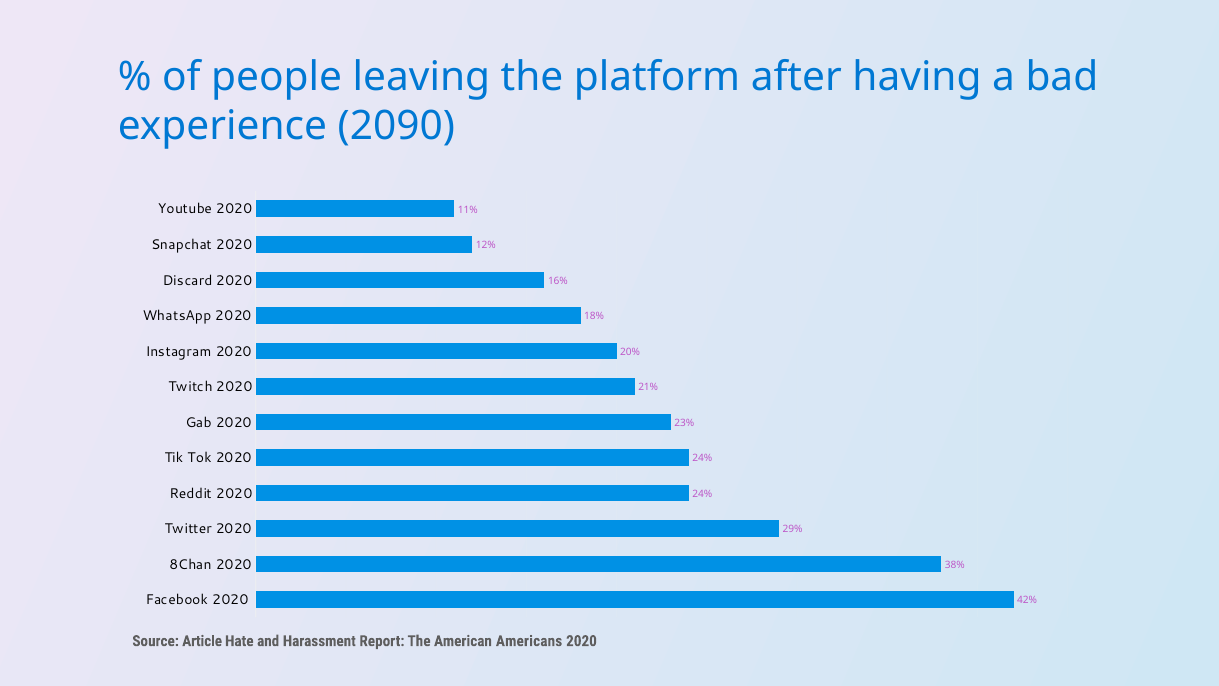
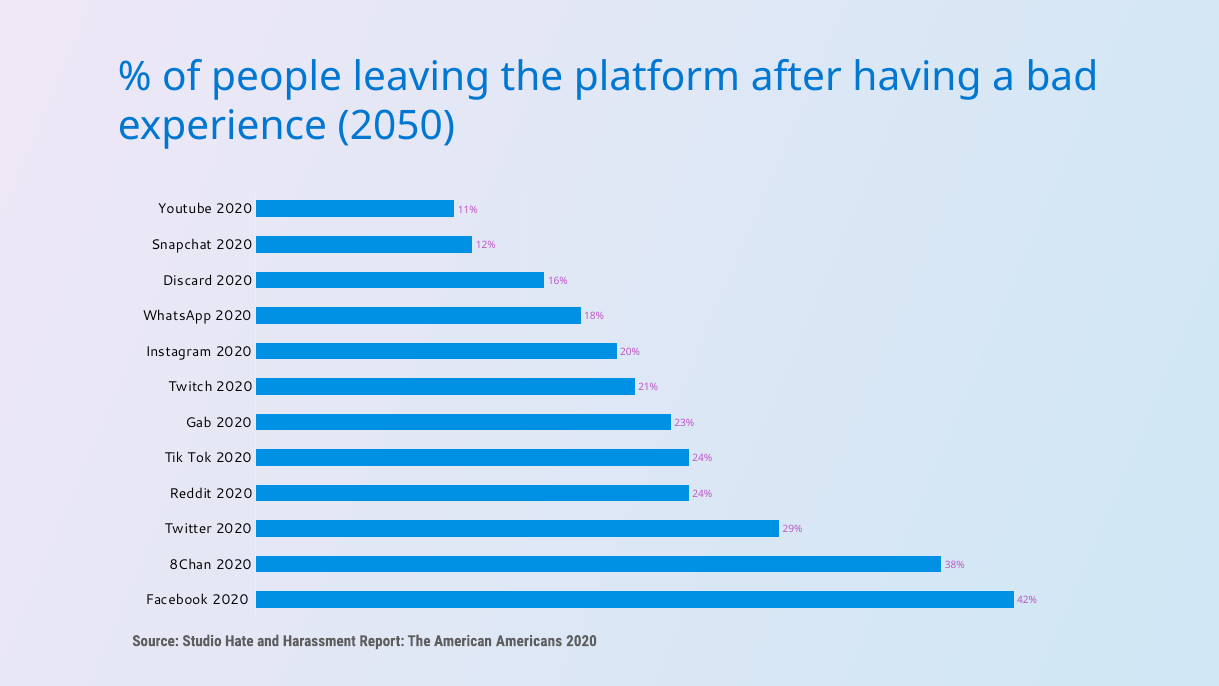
2090: 2090 -> 2050 (396, 126)
Article: Article -> Studio (202, 641)
